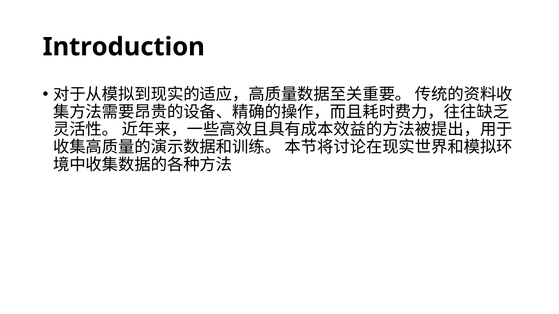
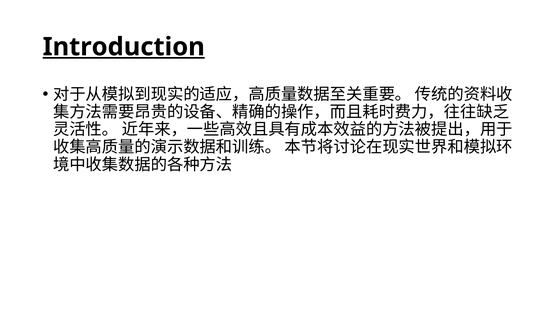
Introduction underline: none -> present (124, 47)
